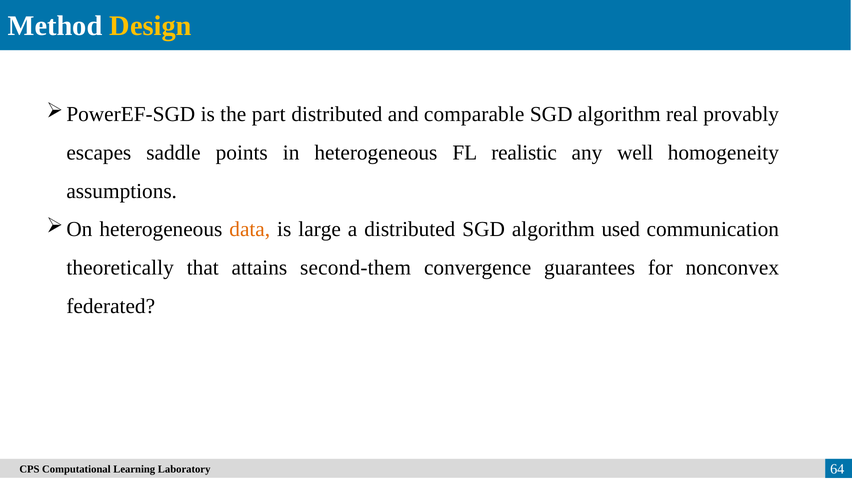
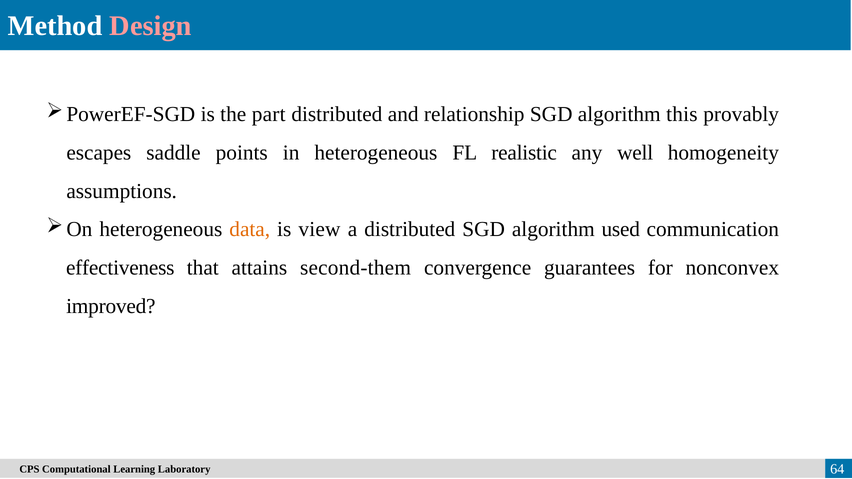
Design colour: yellow -> pink (151, 26)
comparable: comparable -> relationship (474, 114)
real: real -> this (682, 114)
large: large -> view (319, 229)
theoretically: theoretically -> effectiveness (120, 268)
federated: federated -> improved (111, 306)
